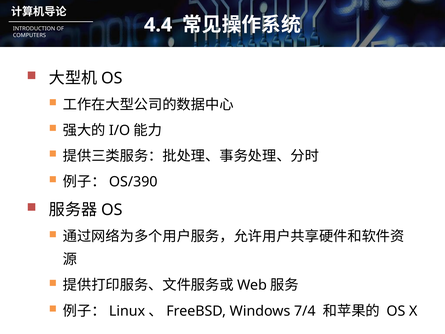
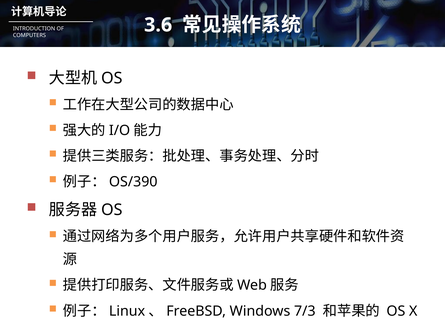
4.4: 4.4 -> 3.6 (158, 25)
7/4: 7/4 -> 7/3 (305, 311)
